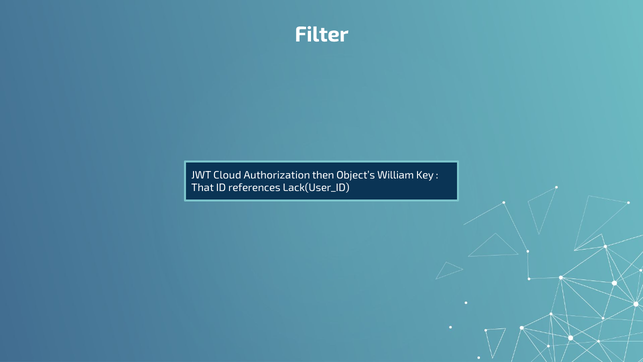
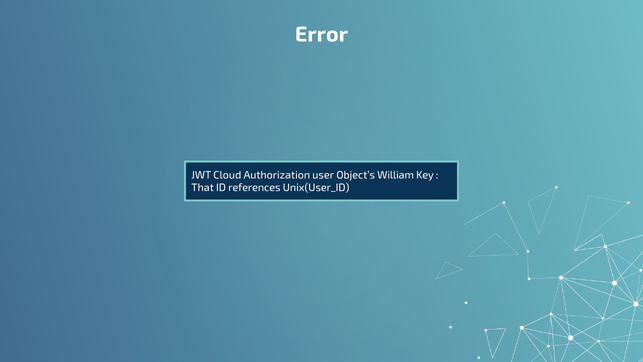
Filter: Filter -> Error (321, 34)
then: then -> user (323, 175)
Lack(User_ID: Lack(User_ID -> Unix(User_ID (316, 188)
